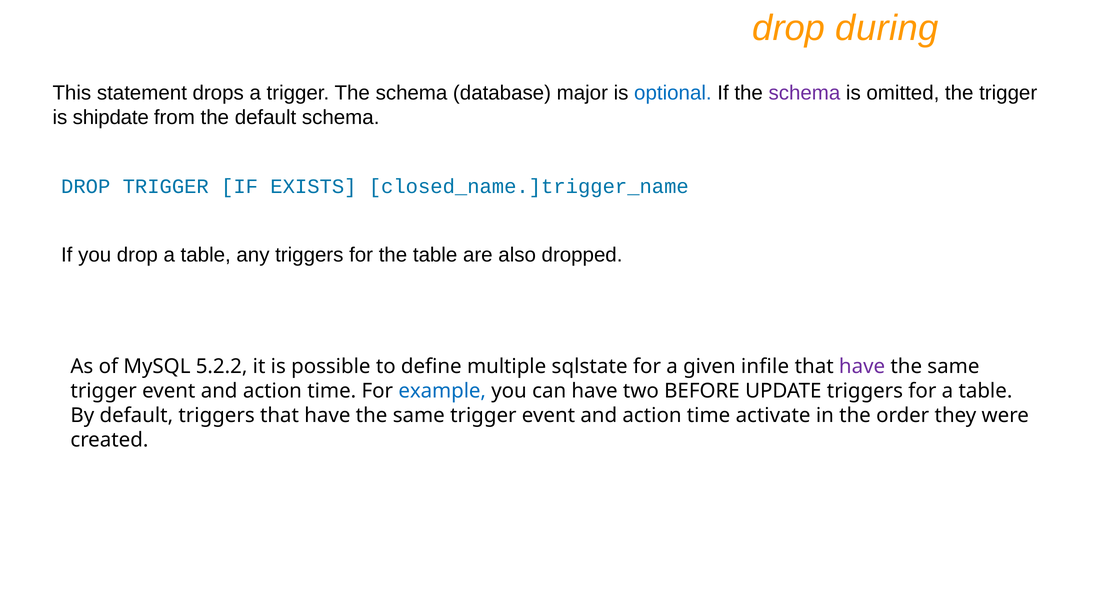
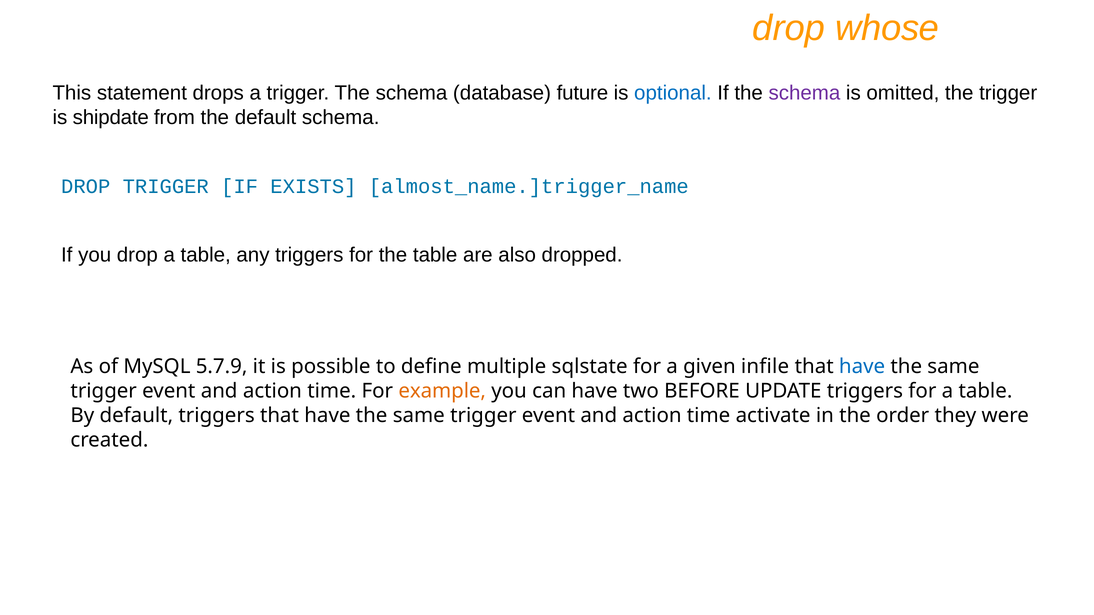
during: during -> whose (887, 28)
major: major -> future (582, 93)
closed_name.]trigger_name: closed_name.]trigger_name -> almost_name.]trigger_name (529, 187)
5.2.2: 5.2.2 -> 5.7.9 (222, 366)
have colour: purple -> blue (862, 366)
example colour: blue -> orange (442, 391)
